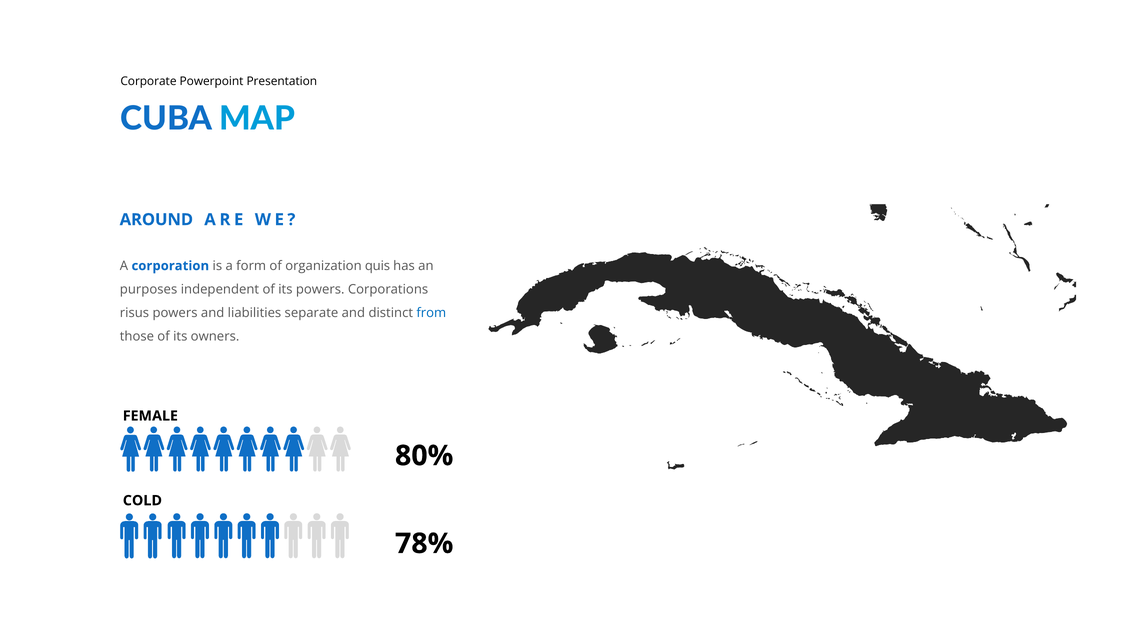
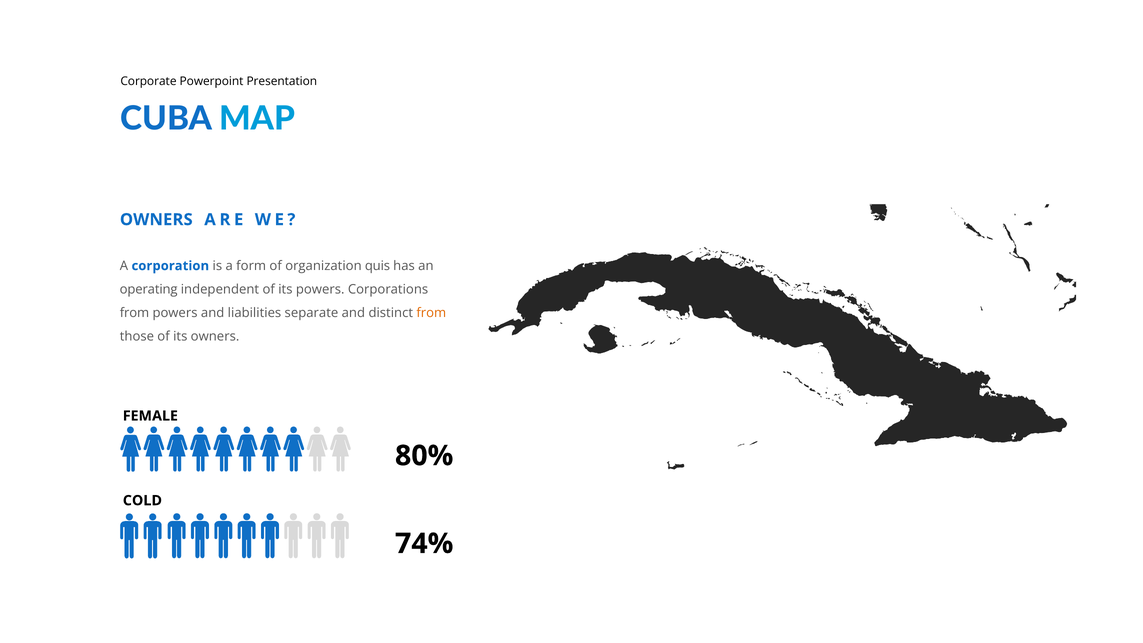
AROUND: AROUND -> OWNERS (156, 220)
purposes: purposes -> operating (149, 289)
risus: risus -> from (135, 313)
from colour: blue -> orange (431, 313)
78%: 78% -> 74% (424, 544)
